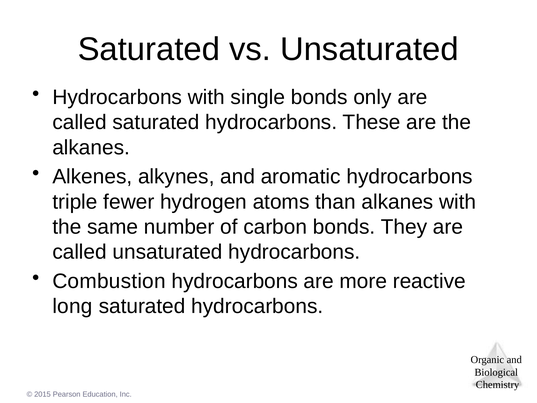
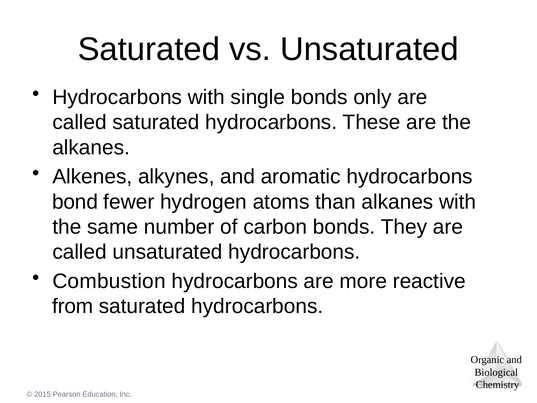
triple: triple -> bond (75, 202)
long: long -> from (73, 306)
